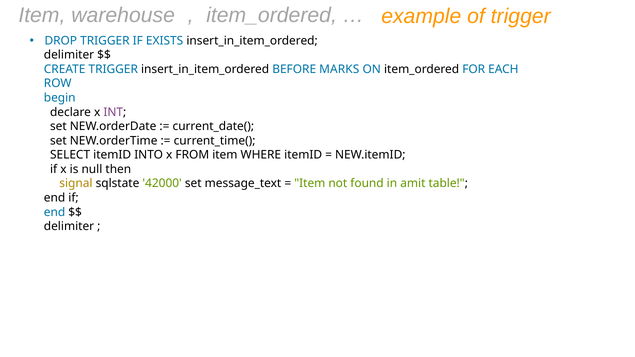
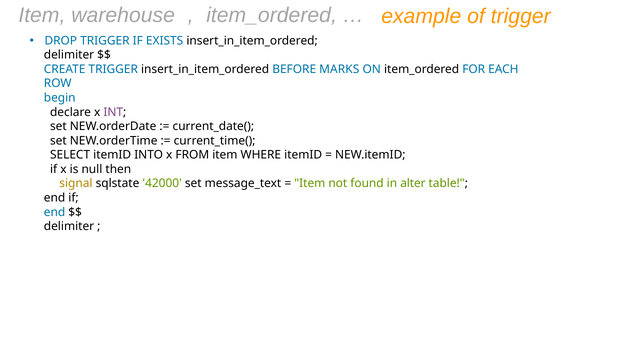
amit: amit -> alter (413, 184)
